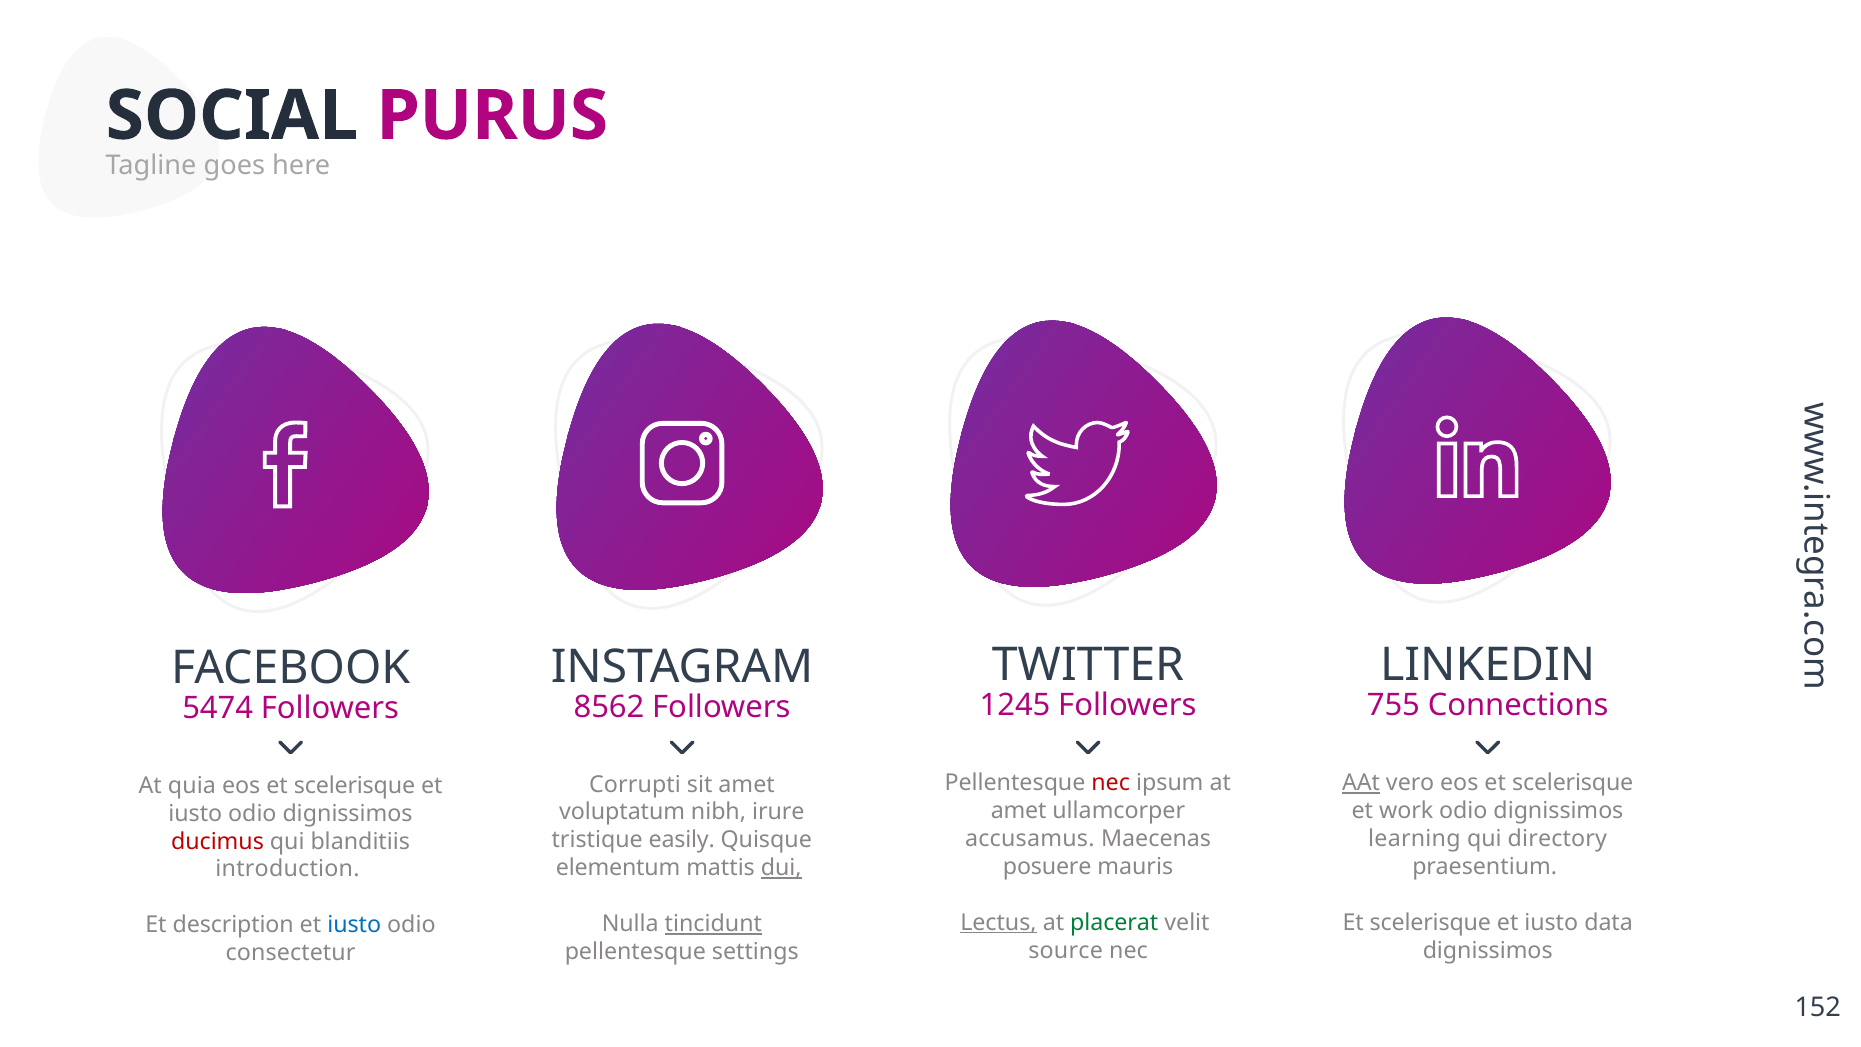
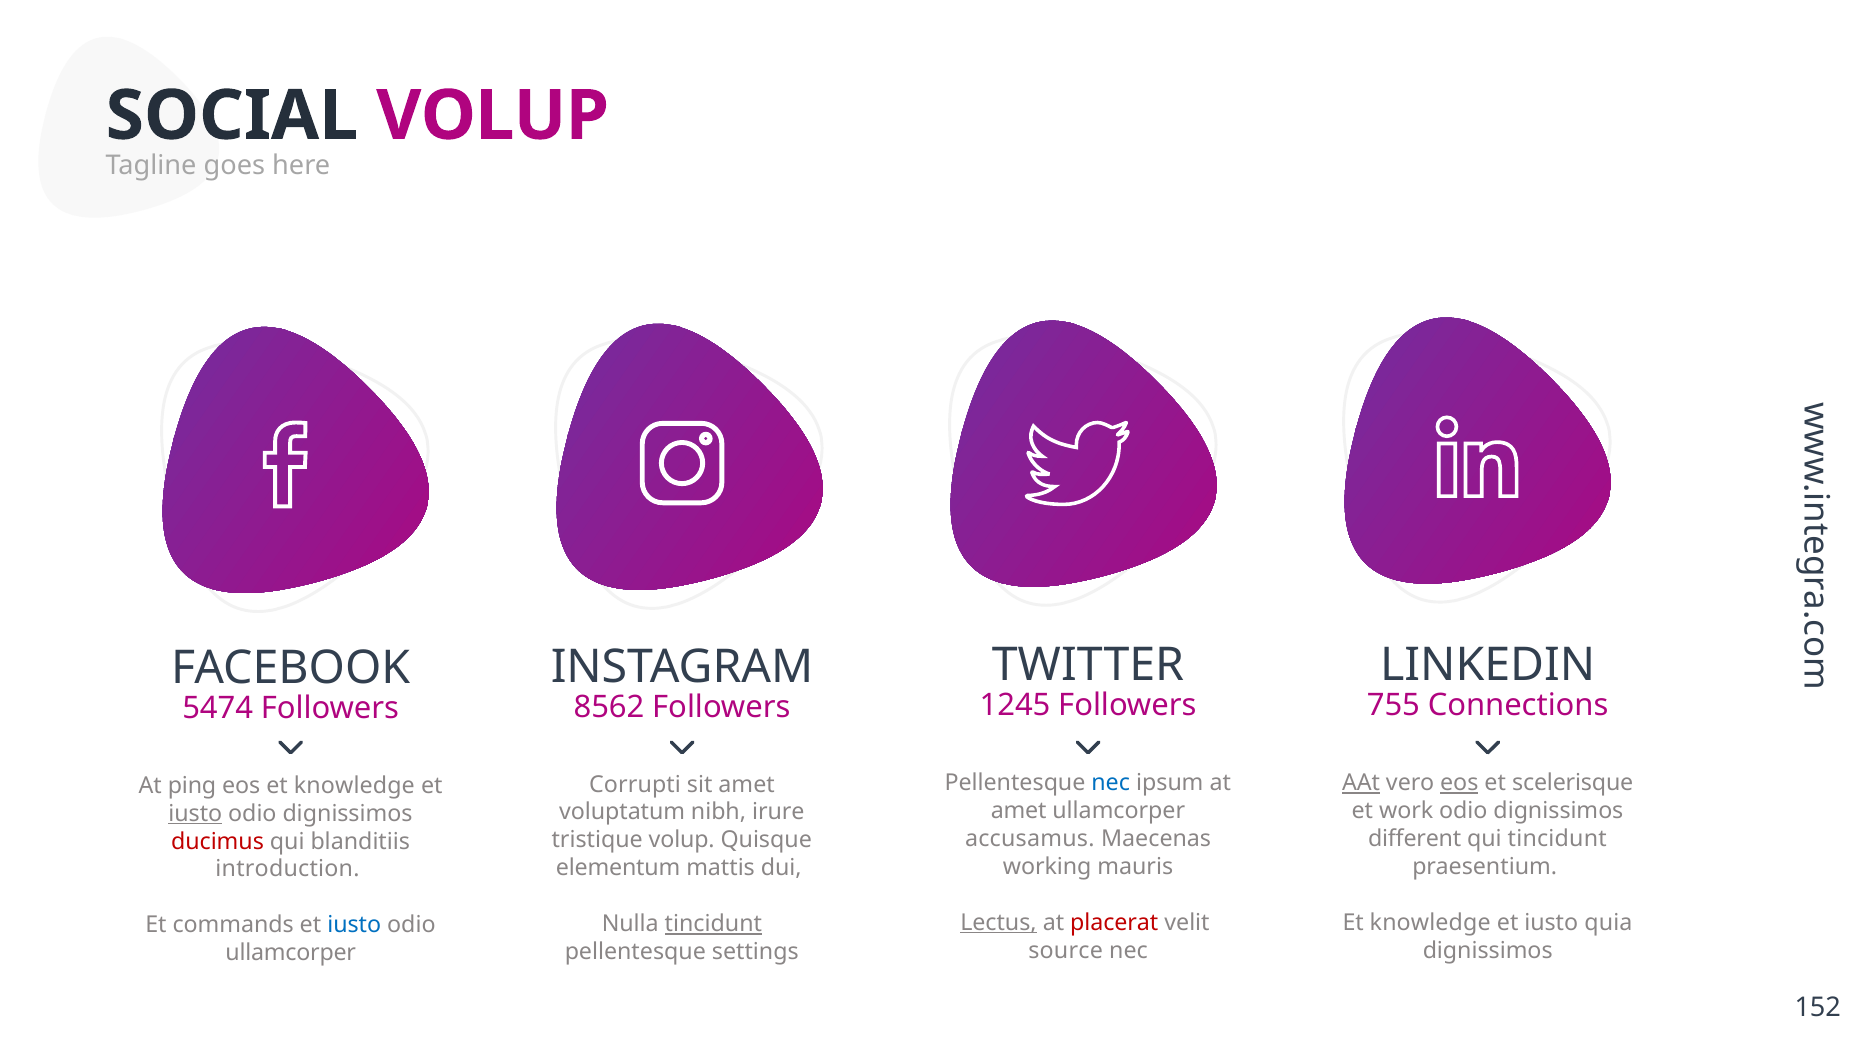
PURUS: PURUS -> VOLUP (493, 116)
nec colour: red -> blue (1111, 783)
eos underline: none -> present (1459, 783)
quia: quia -> ping (192, 785)
scelerisque: scelerisque -> knowledge (354, 785)
iusto underline: none -> present (195, 813)
learning: learning -> different (1415, 839)
qui directory: directory -> tincidunt (1557, 839)
tristique easily: easily -> volup (682, 840)
posuere: posuere -> working (1047, 867)
dui underline: present -> none (781, 868)
placerat colour: green -> red (1114, 923)
scelerisque: scelerisque -> knowledge (1430, 923)
data: data -> quia (1608, 923)
description: description -> commands (233, 925)
consectetur: consectetur -> ullamcorper (291, 953)
